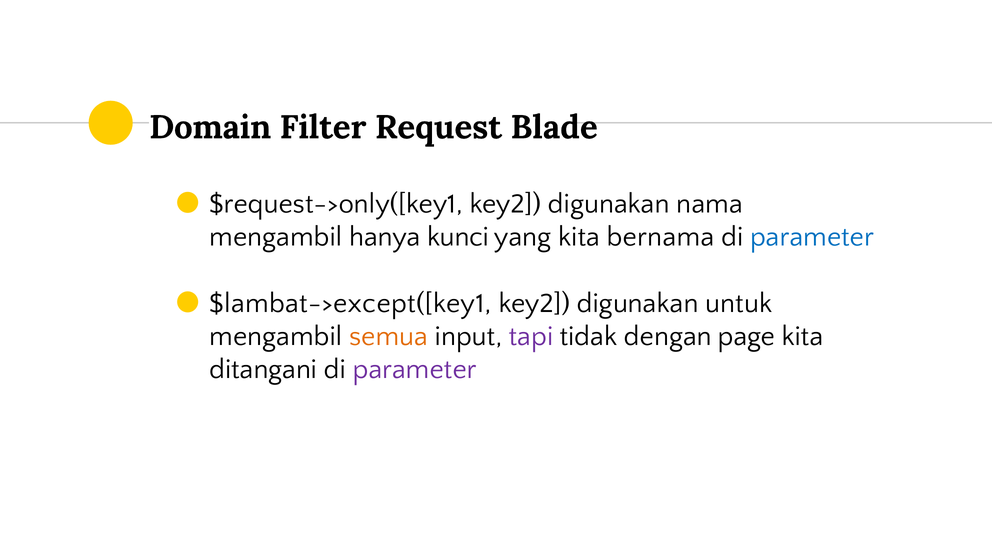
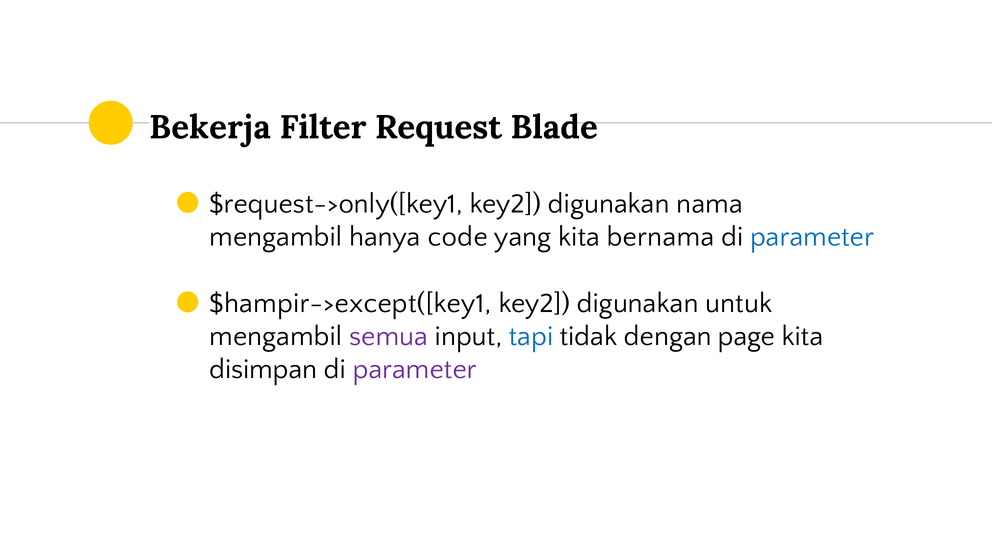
Domain: Domain -> Bekerja (210, 127)
kunci: kunci -> code (458, 237)
$lambat->except([key1: $lambat->except([key1 -> $hampir->except([key1 (350, 303)
semua colour: orange -> purple (389, 336)
tapi colour: purple -> blue (531, 336)
ditangani: ditangani -> disimpan (263, 369)
